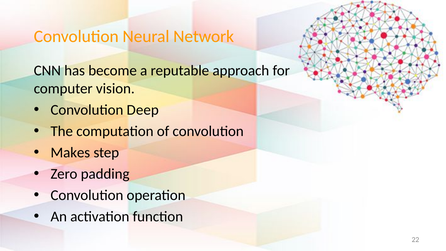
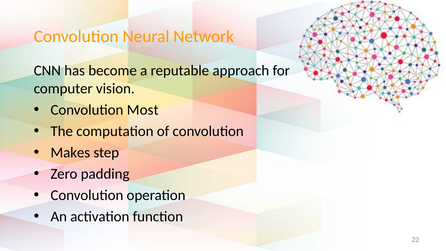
Deep: Deep -> Most (143, 110)
